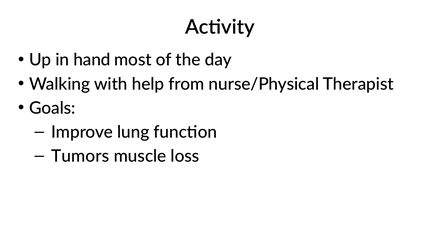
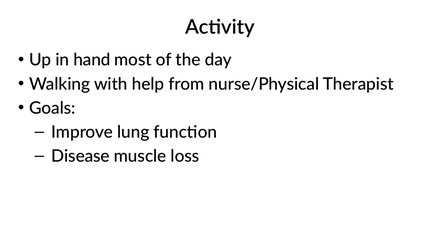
Tumors: Tumors -> Disease (80, 156)
